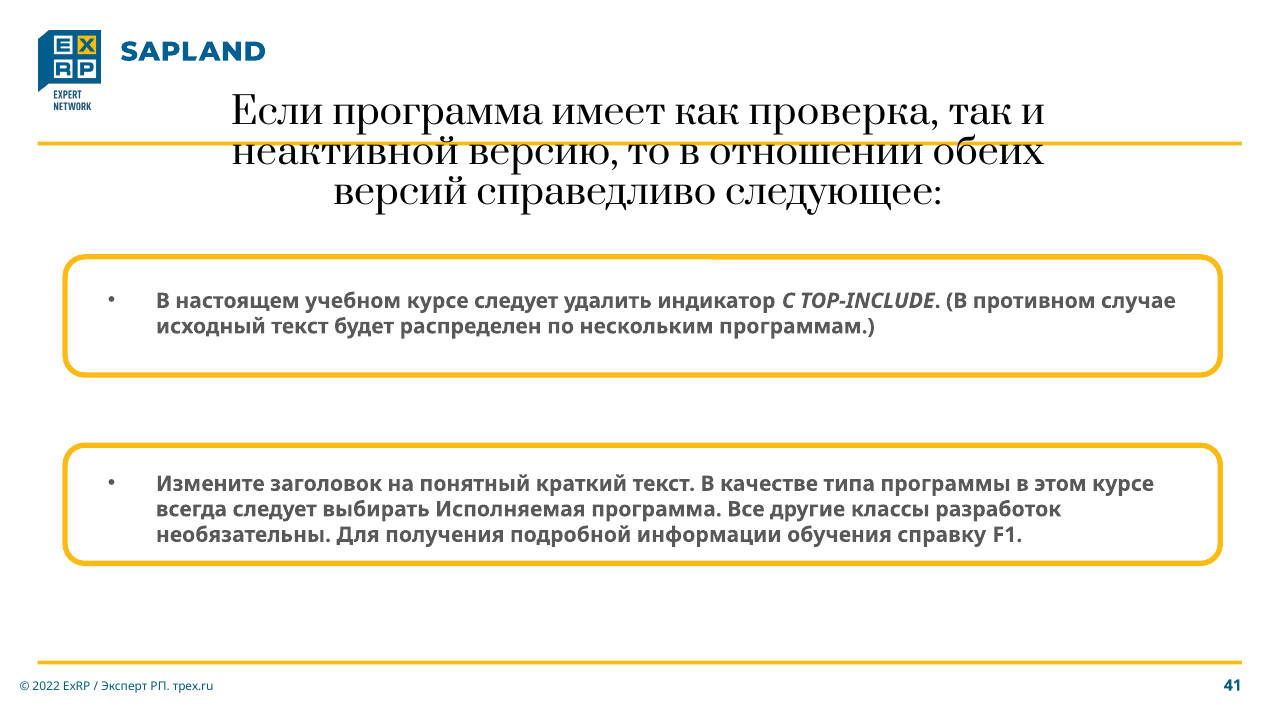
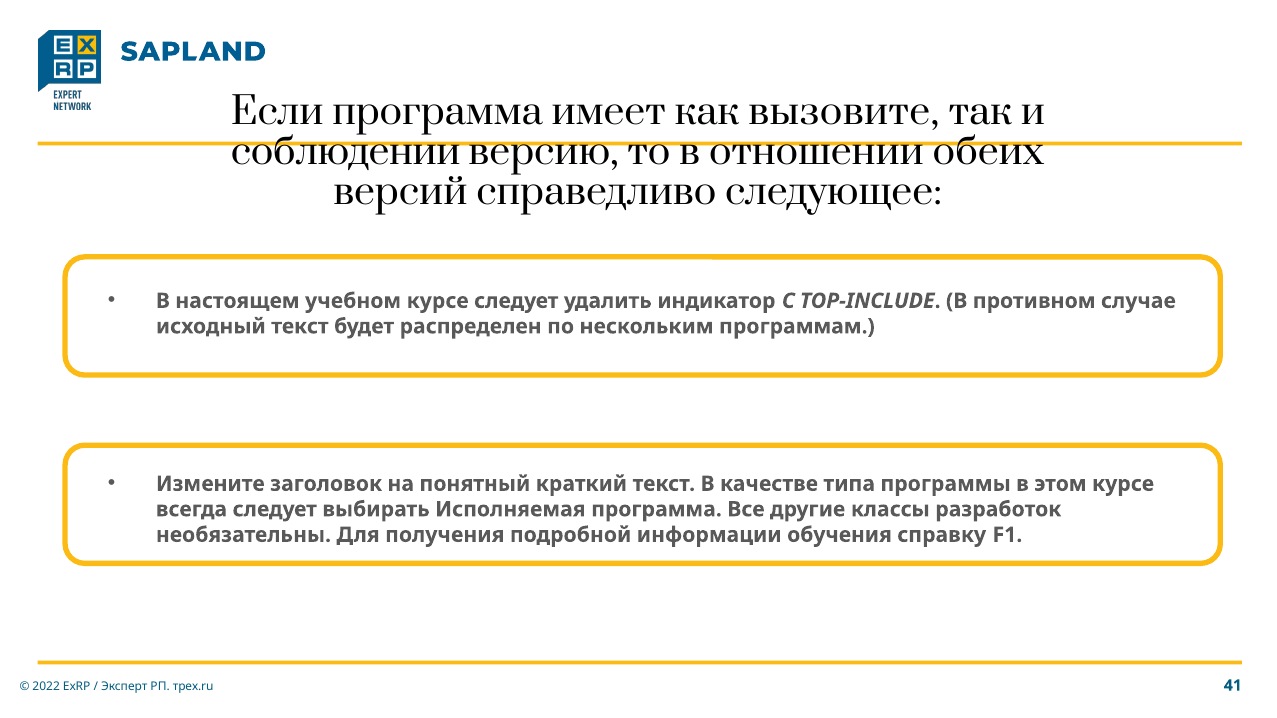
проверка: проверка -> вызовите (844, 112)
неактивной: неактивной -> соблюдении (346, 152)
